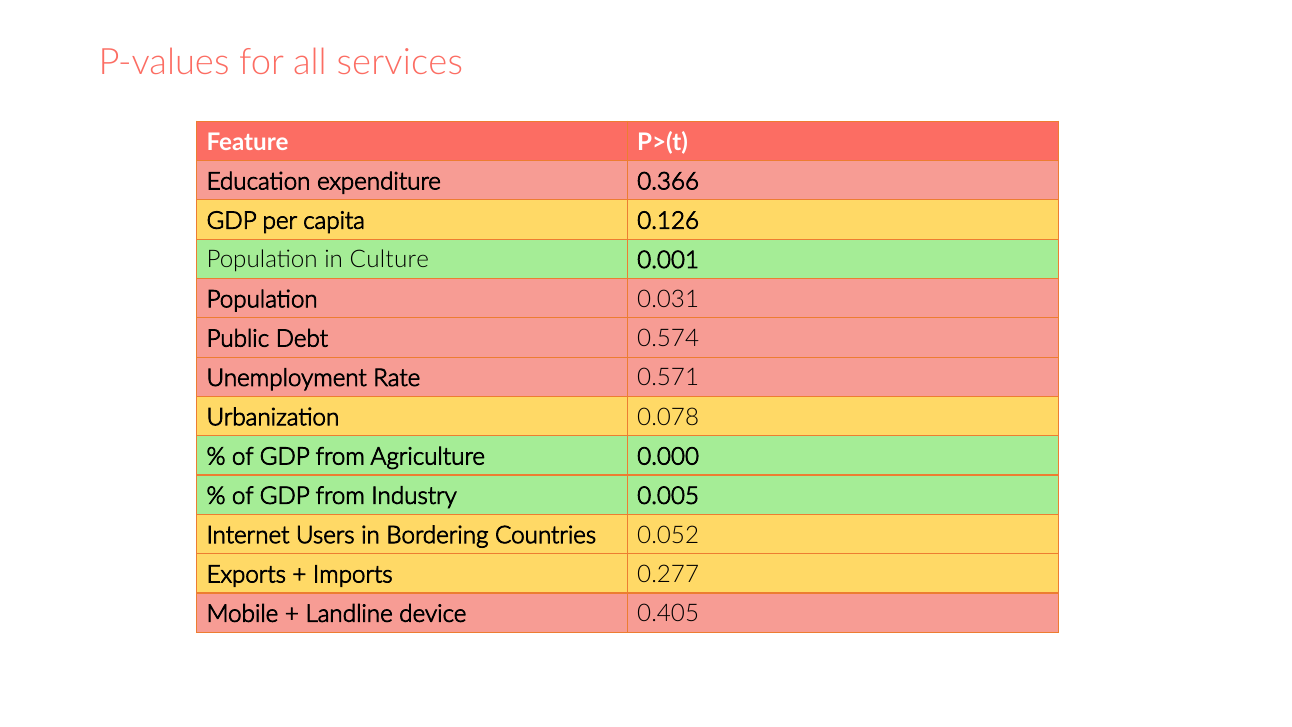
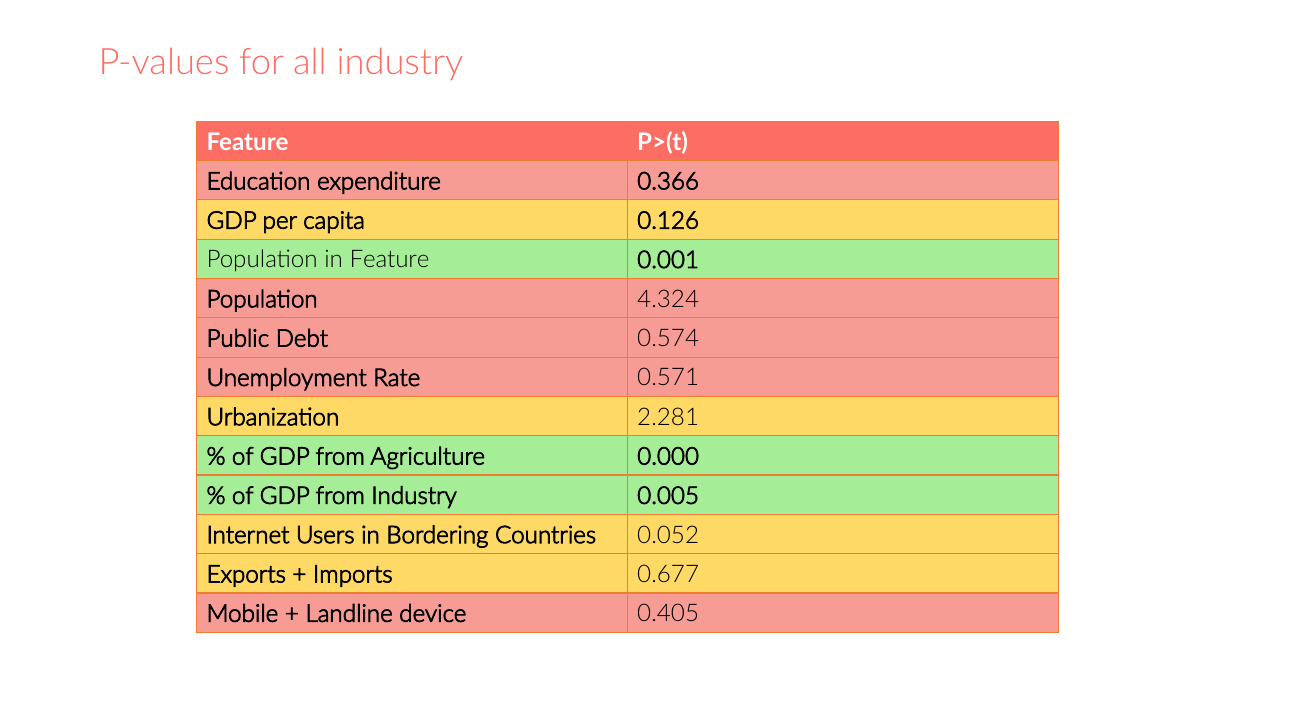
all services: services -> industry (400, 63)
in Culture: Culture -> Feature (390, 260)
0.031: 0.031 -> 4.324 (668, 299)
0.078: 0.078 -> 2.281 (668, 417)
0.277: 0.277 -> 0.677 (668, 574)
